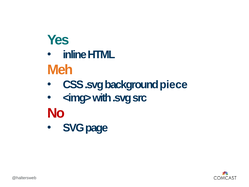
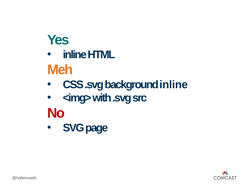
background piece: piece -> inline (174, 84)
